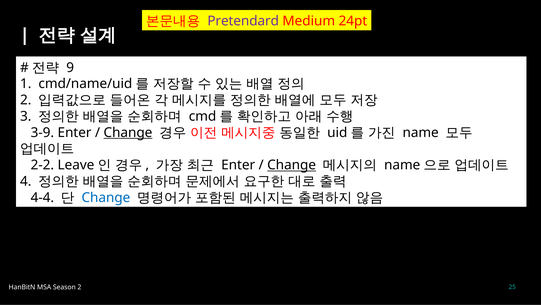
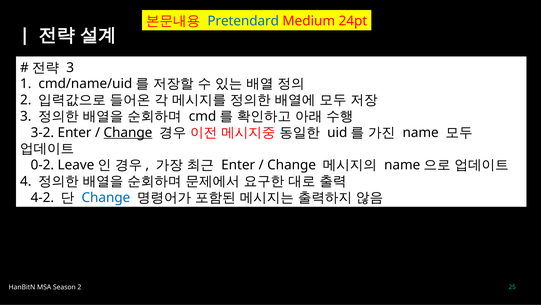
Pretendard colour: purple -> blue (243, 21)
9: 9 -> 3 (70, 67)
3-9: 3-9 -> 3-2 (42, 132)
2-2: 2-2 -> 0-2 (42, 165)
Change underline: present -> none (292, 165)
4-4: 4-4 -> 4-2 (42, 197)
